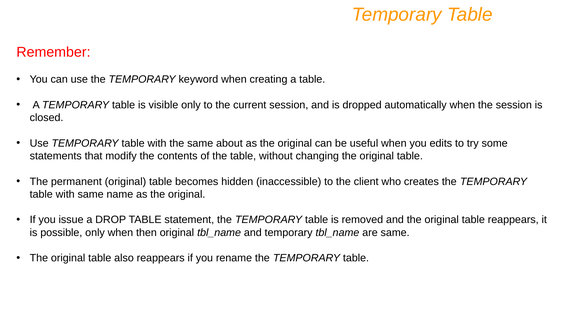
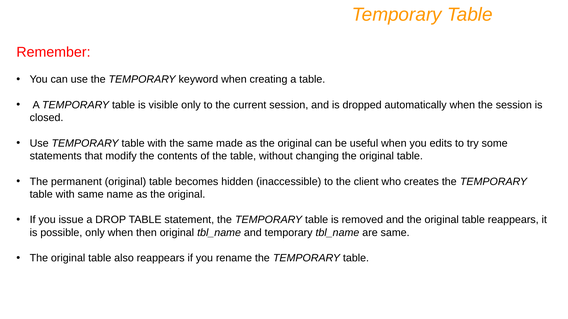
about: about -> made (229, 143)
